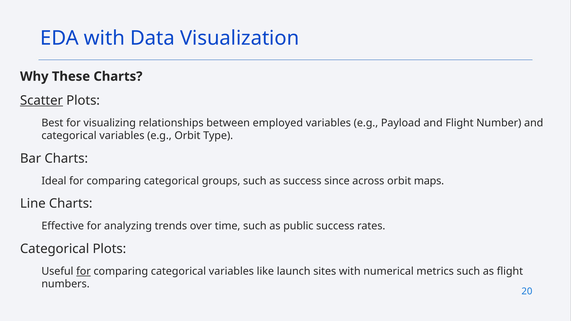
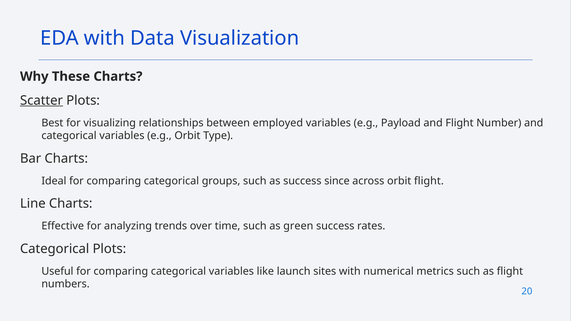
orbit maps: maps -> flight (429, 181)
public: public -> green (298, 226)
for underline: present -> none (83, 271)
